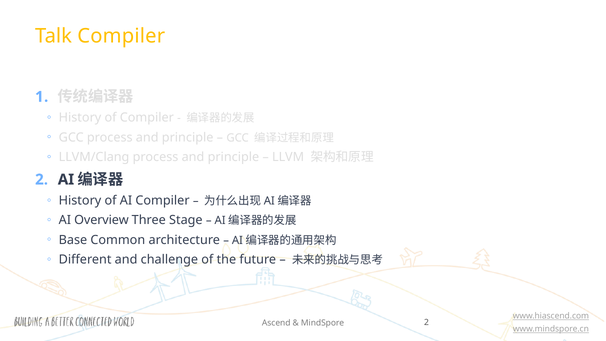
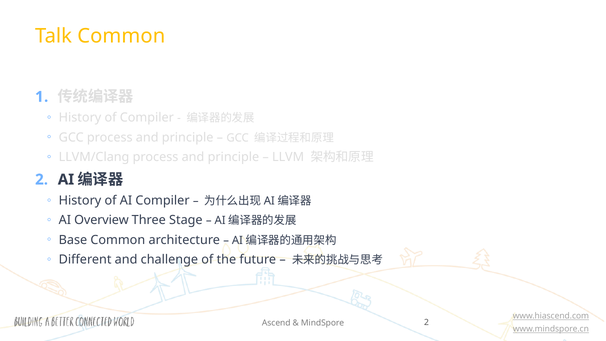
Talk Compiler: Compiler -> Common (121, 36)
